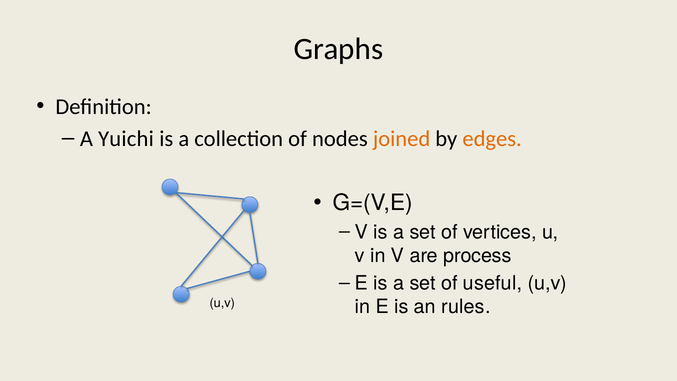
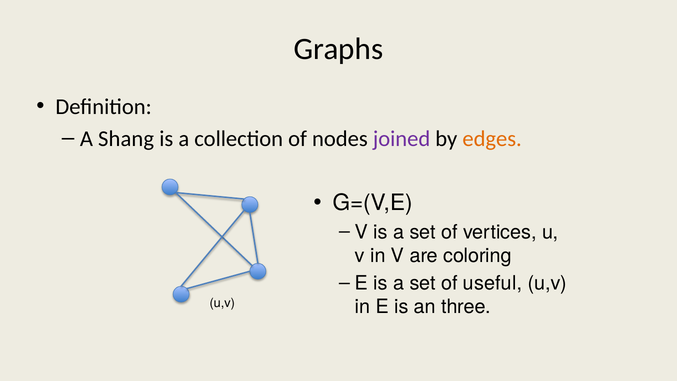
Yuichi: Yuichi -> Shang (126, 139)
joined colour: orange -> purple (402, 139)
process: process -> coloring (477, 256)
rules: rules -> three (466, 307)
